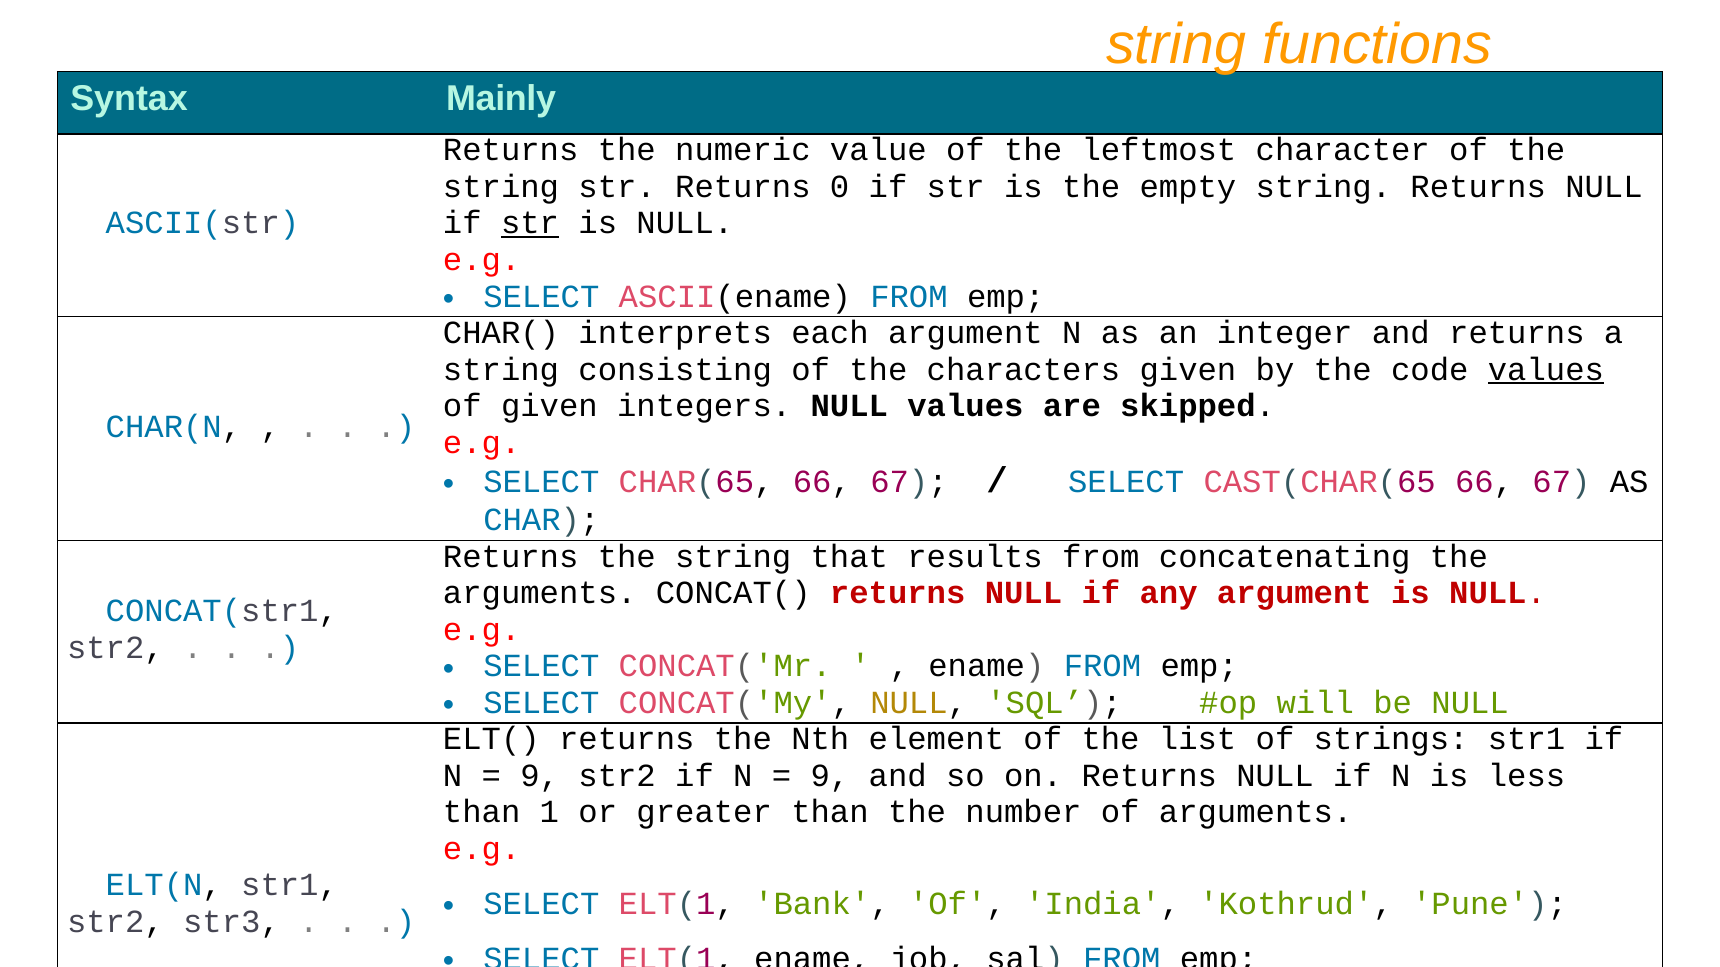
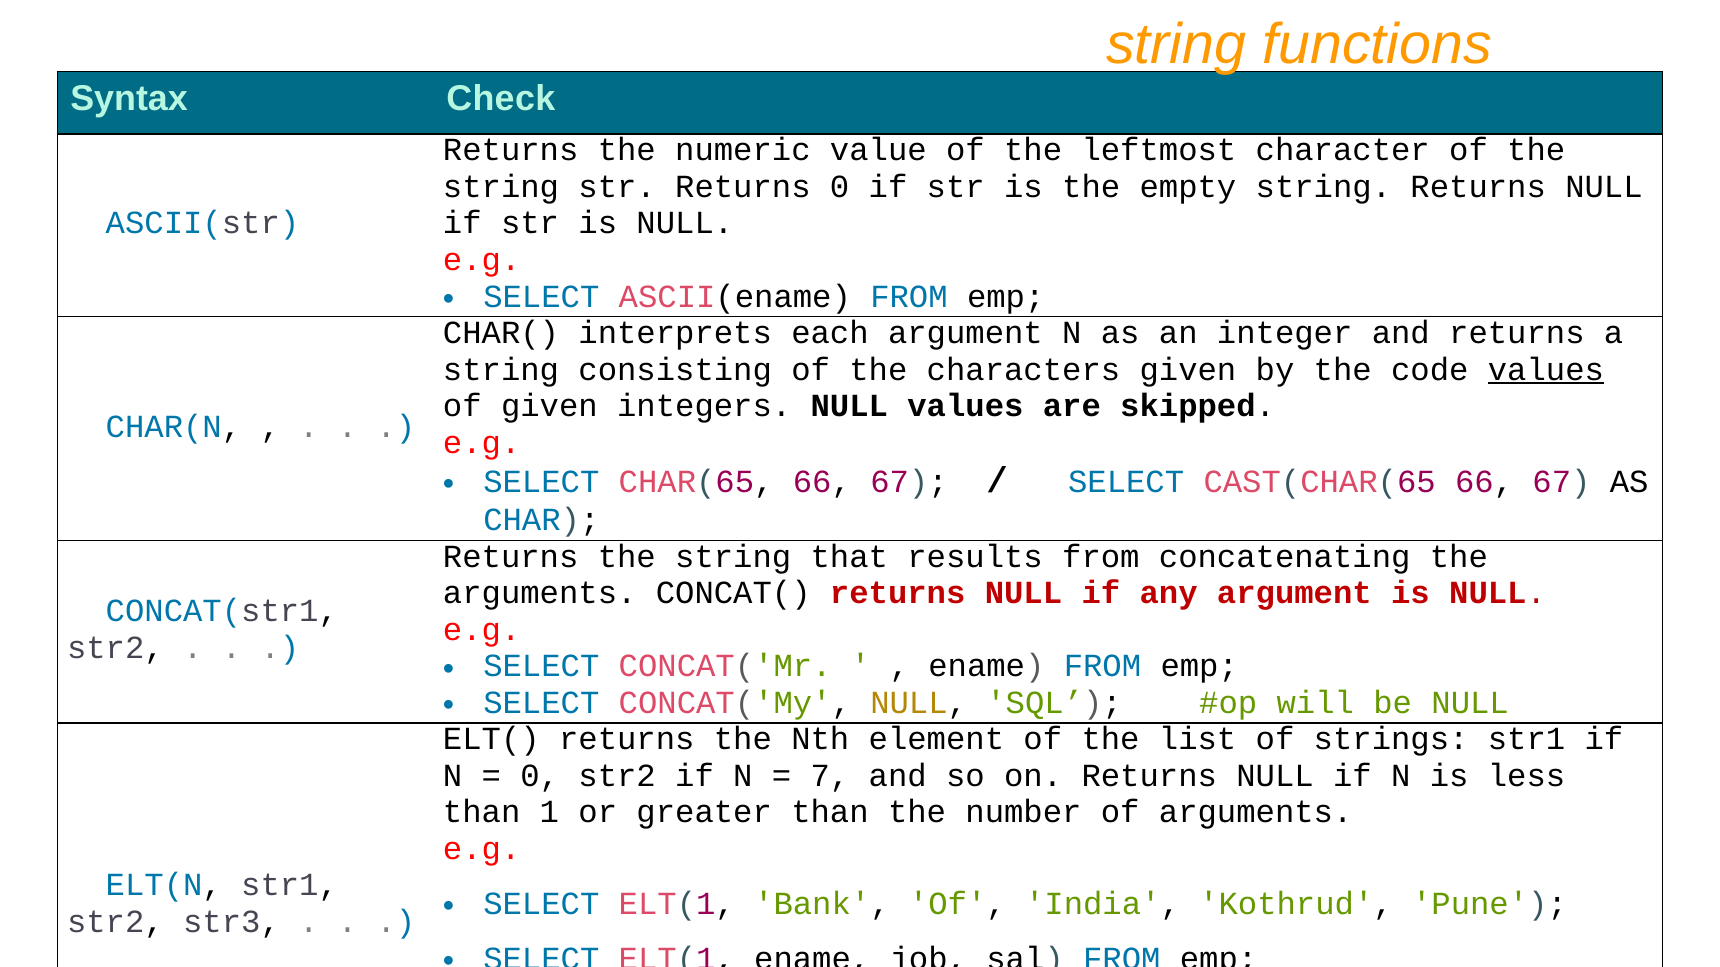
Mainly: Mainly -> Check (501, 99)
str underline: present -> none (530, 223)
9: 9 -> 0 (540, 776)
9: 9 -> 7 (830, 776)
